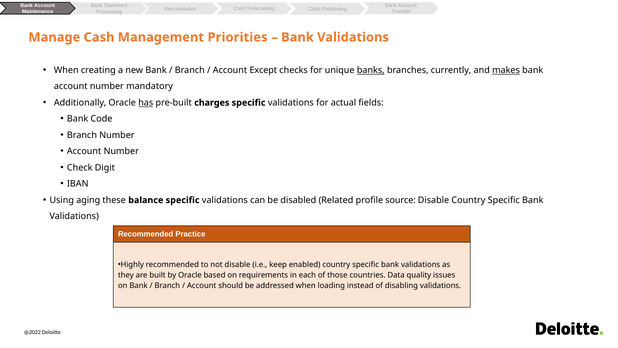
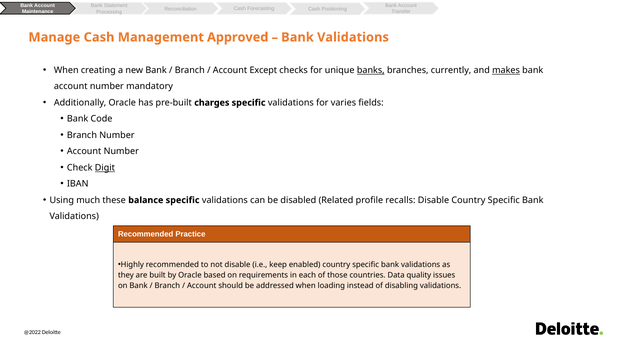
Priorities: Priorities -> Approved (238, 37)
has underline: present -> none (146, 103)
actual: actual -> varies (343, 103)
Digit underline: none -> present (105, 167)
aging: aging -> much (88, 200)
source: source -> recalls (400, 200)
